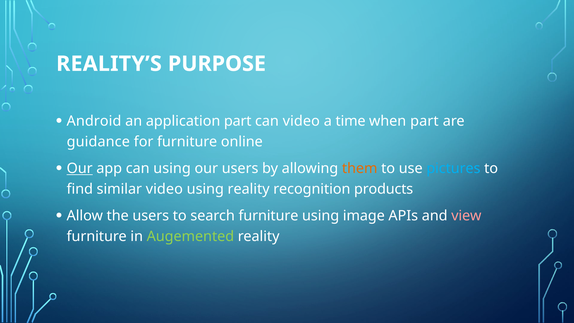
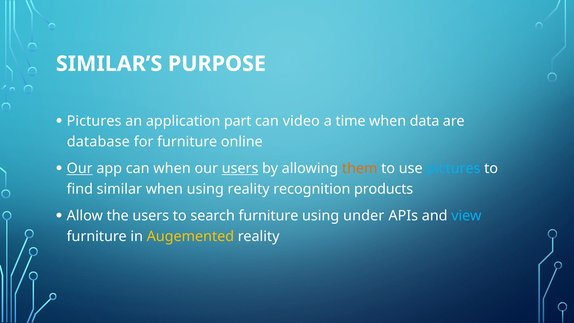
REALITY’S: REALITY’S -> SIMILAR’S (109, 64)
Android: Android -> Pictures (94, 121)
when part: part -> data (425, 121)
guidance: guidance -> database (98, 142)
can using: using -> when (172, 168)
users underline: none -> present (240, 168)
similar video: video -> when (164, 189)
image: image -> under (364, 216)
view colour: pink -> light blue (466, 216)
Augemented colour: light green -> yellow (190, 236)
